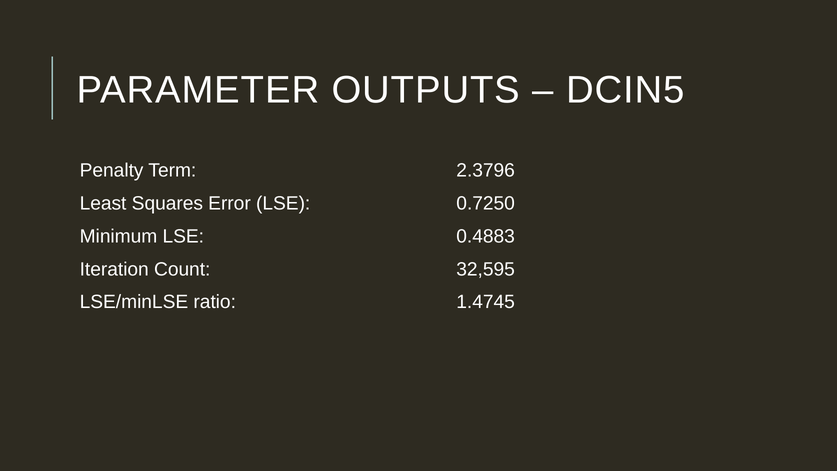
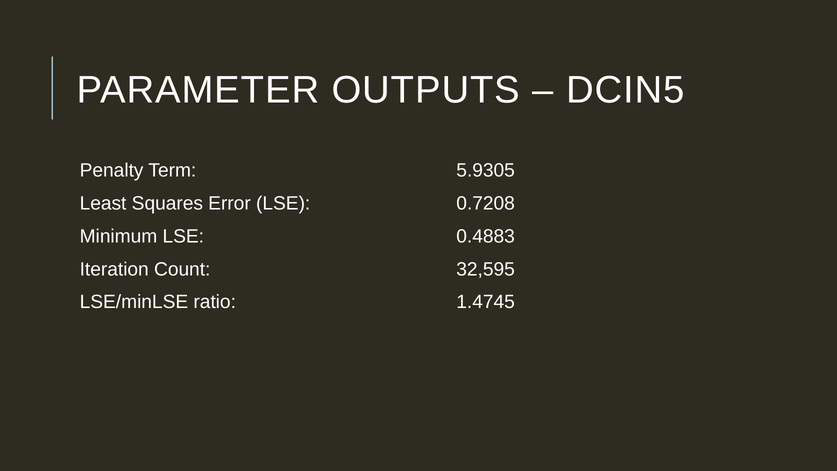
2.3796: 2.3796 -> 5.9305 (486, 170)
0.7250: 0.7250 -> 0.7208 (486, 203)
